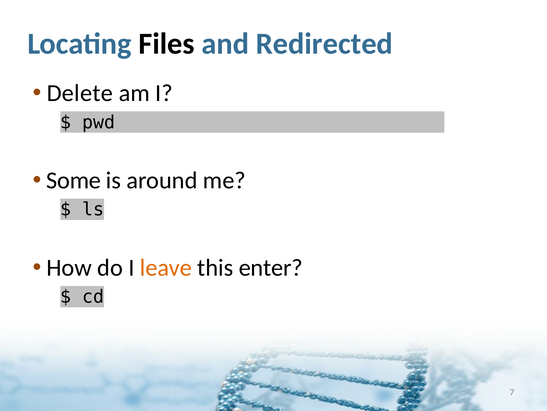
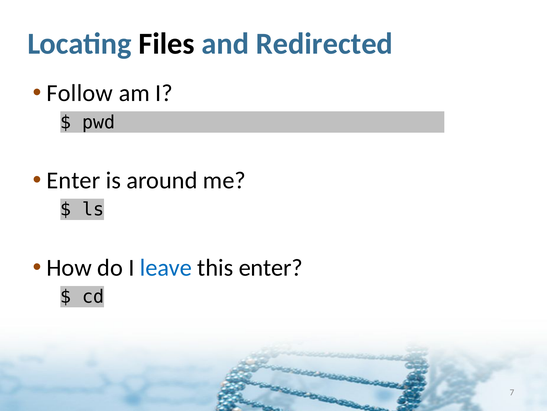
Delete: Delete -> Follow (80, 93)
Some: Some -> Enter (73, 180)
leave colour: orange -> blue (166, 267)
